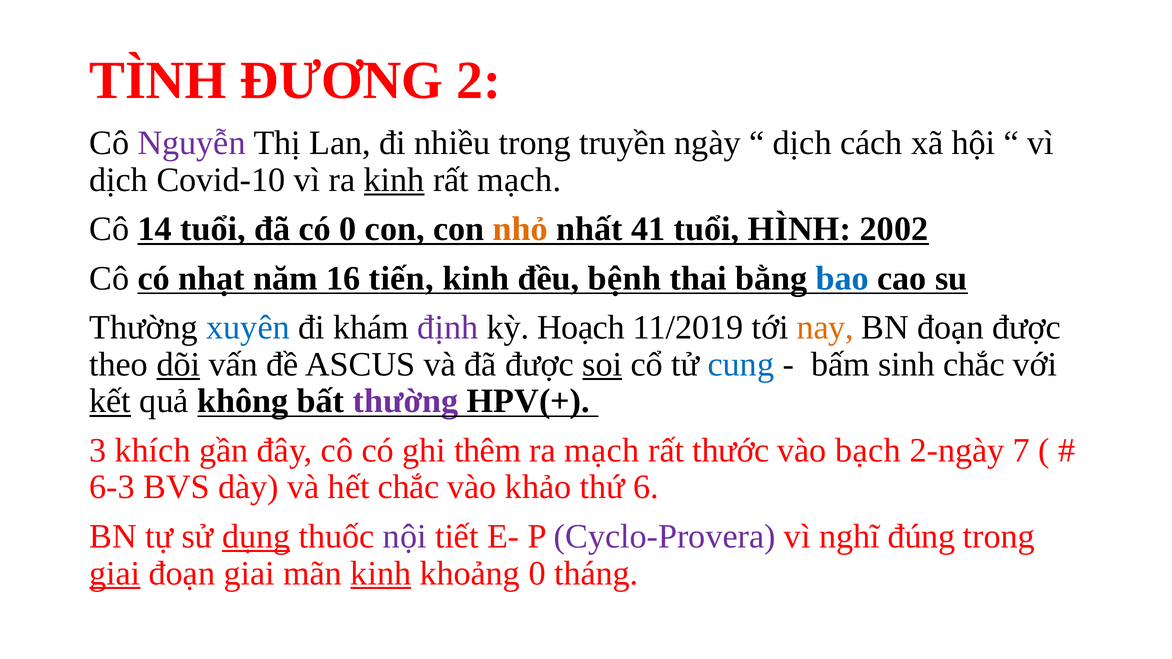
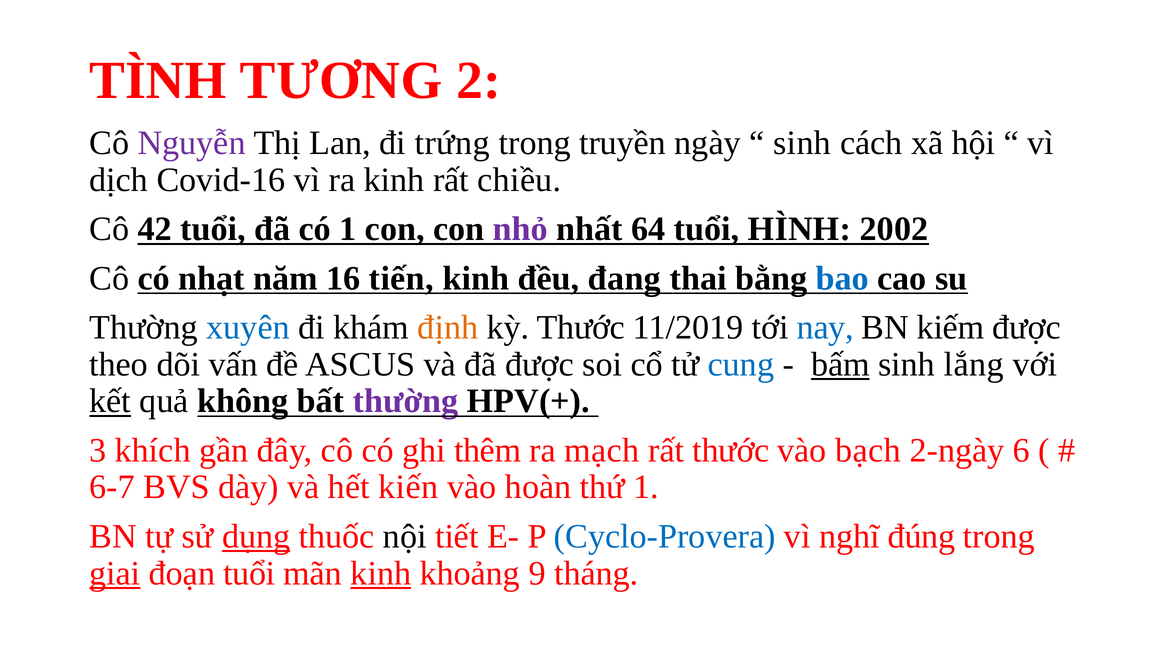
ĐƯƠNG: ĐƯƠNG -> TƯƠNG (341, 80)
nhiều: nhiều -> trứng (452, 143)
dịch: dịch -> sinh (802, 143)
Covid-10: Covid-10 -> Covid-16 (221, 180)
kinh underline: present -> none (394, 180)
rất mạch: mạch -> chiều (519, 180)
14: 14 -> 42 (155, 229)
có 0: 0 -> 1 (348, 229)
nhỏ colour: orange -> purple (520, 229)
41: 41 -> 64 (648, 229)
bệnh: bệnh -> đang (624, 278)
định colour: purple -> orange (448, 327)
kỳ Hoạch: Hoạch -> Thước (581, 327)
nay colour: orange -> blue (825, 327)
BN đoạn: đoạn -> kiếm (951, 327)
dõi underline: present -> none (178, 364)
soi underline: present -> none (602, 364)
bấm underline: none -> present (840, 364)
sinh chắc: chắc -> lắng (974, 364)
7: 7 -> 6 (1021, 450)
6-3: 6-3 -> 6-7 (112, 487)
hết chắc: chắc -> kiến (408, 487)
khảo: khảo -> hoàn (538, 487)
thứ 6: 6 -> 1 (646, 487)
nội colour: purple -> black (405, 537)
Cyclo-Provera colour: purple -> blue (665, 537)
đoạn giai: giai -> tuổi (249, 573)
khoảng 0: 0 -> 9 (537, 573)
